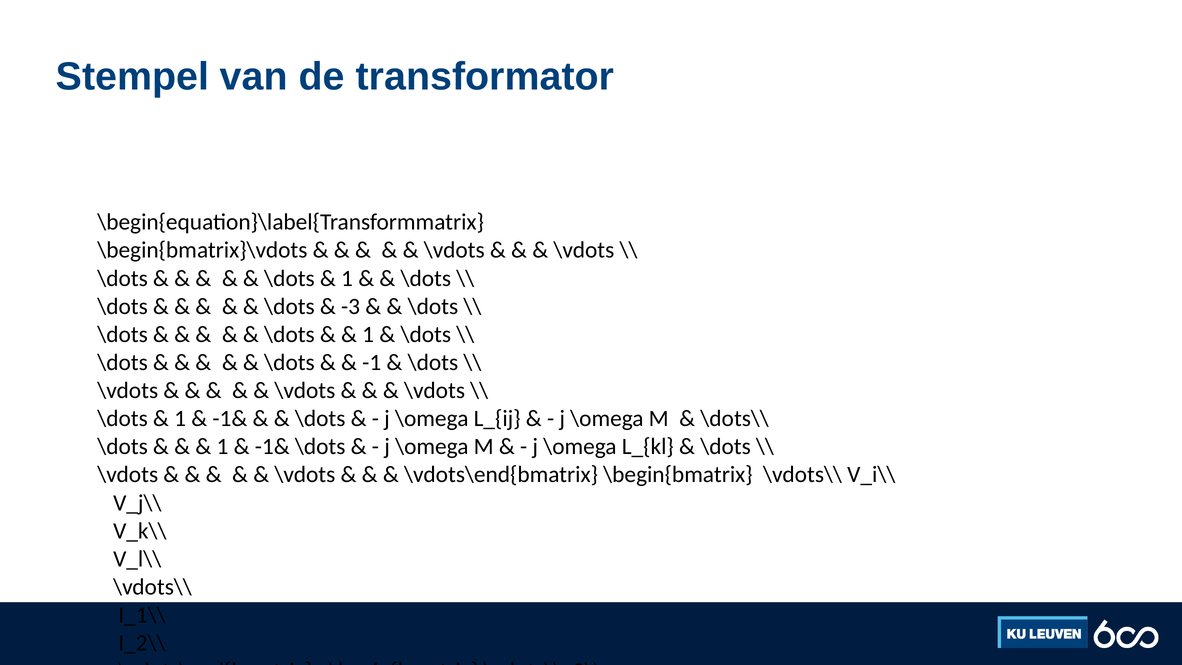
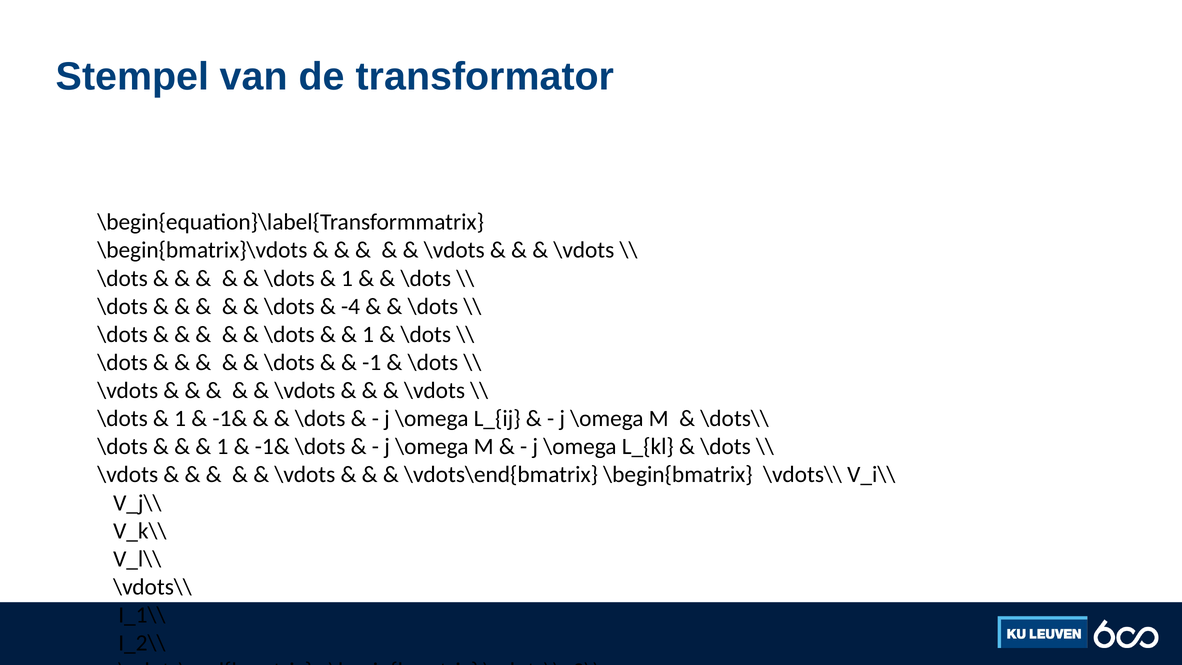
-3: -3 -> -4 (351, 306)
